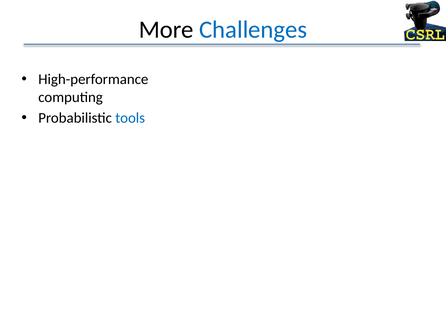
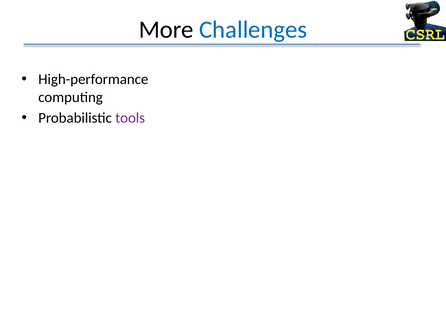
tools colour: blue -> purple (130, 118)
